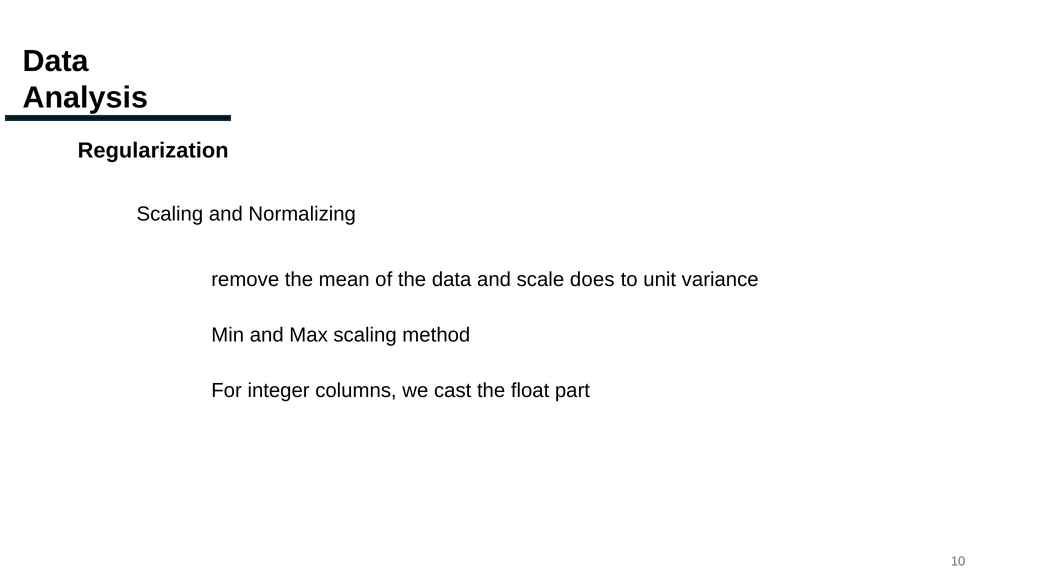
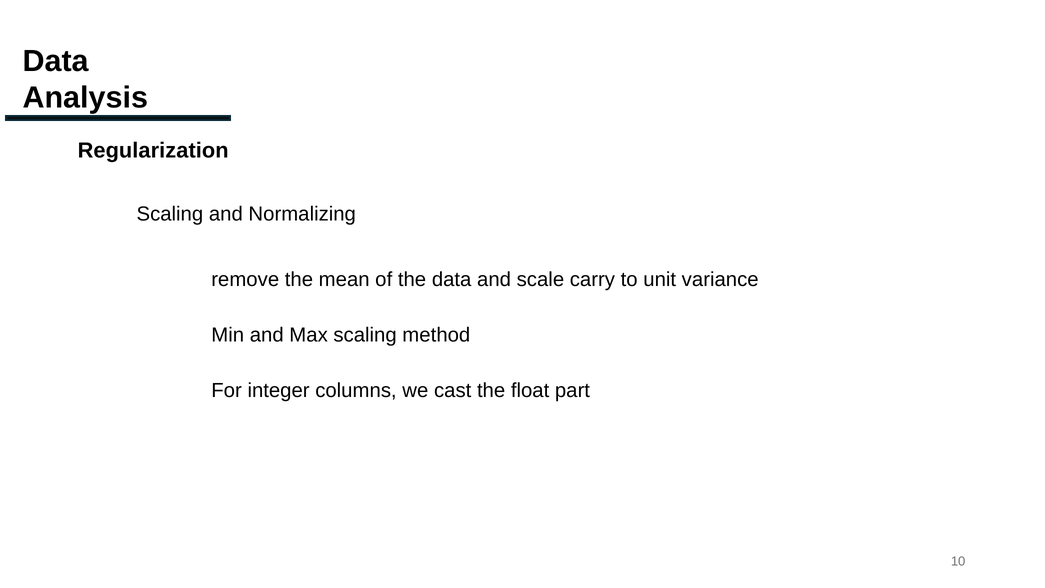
does: does -> carry (592, 279)
